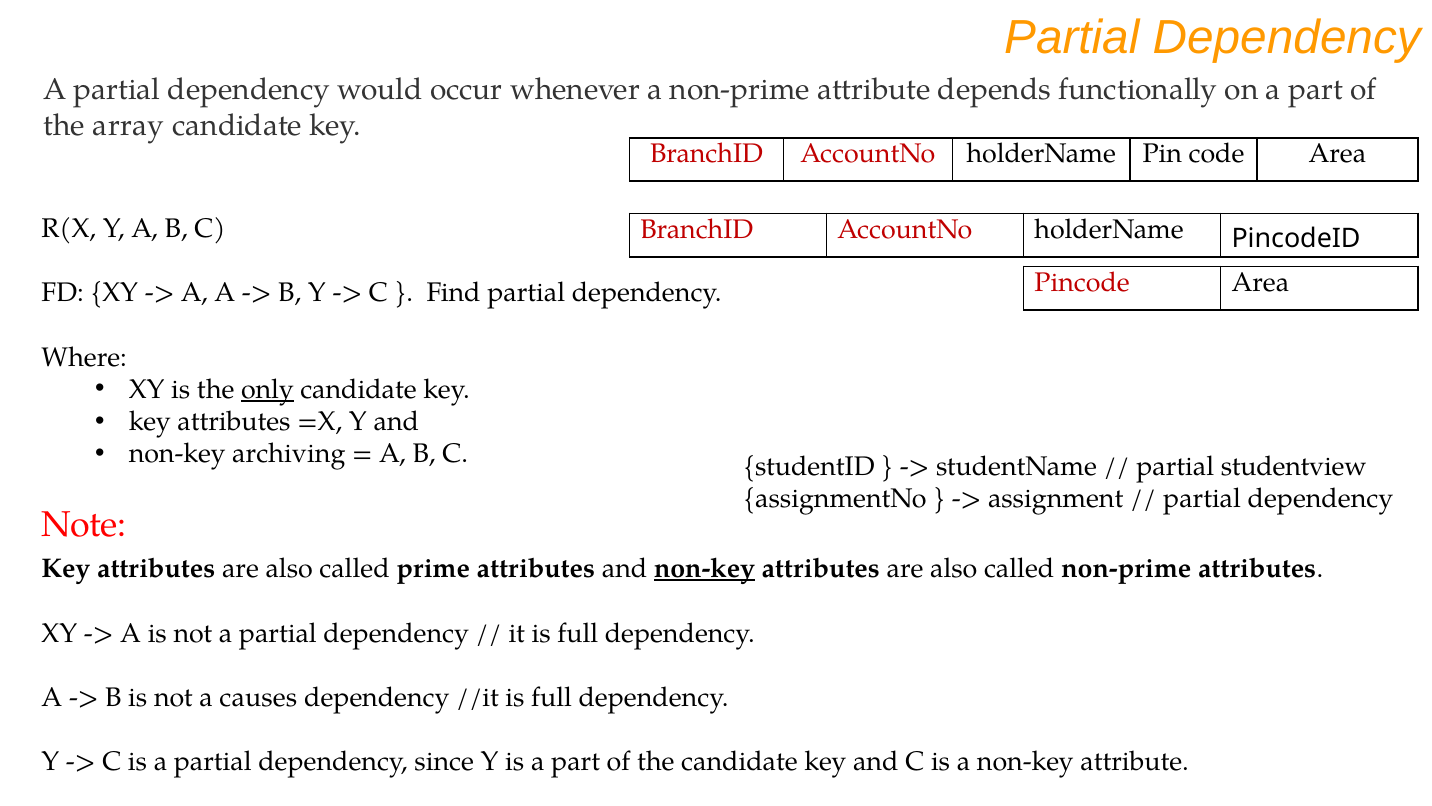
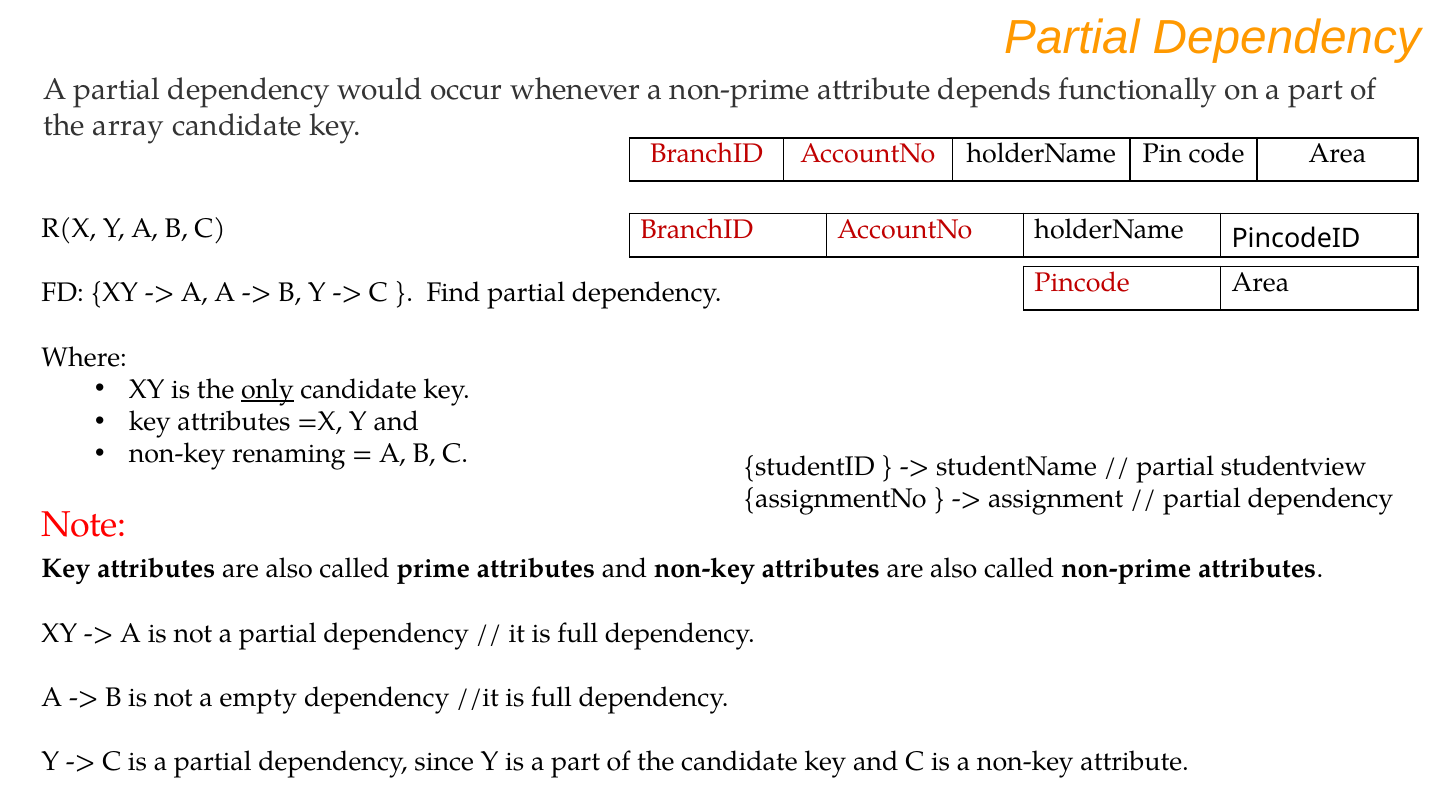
archiving: archiving -> renaming (289, 454)
non-key underline: present -> none (705, 568)
causes: causes -> empty (258, 697)
